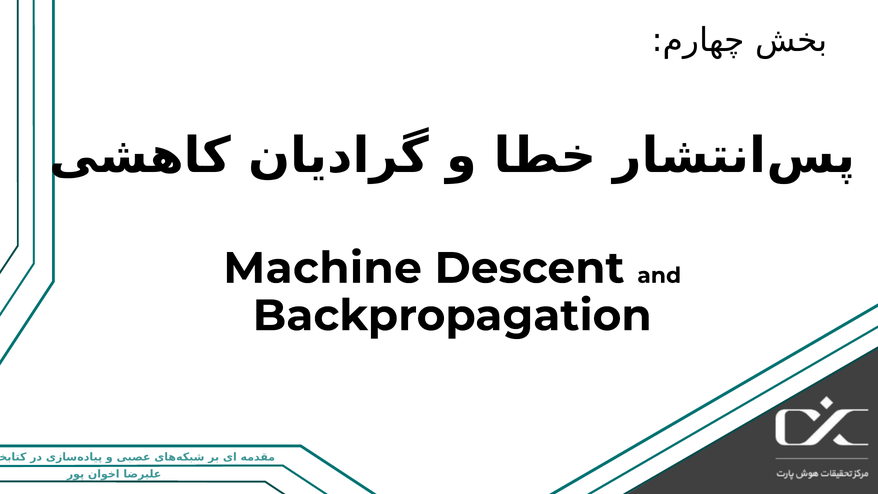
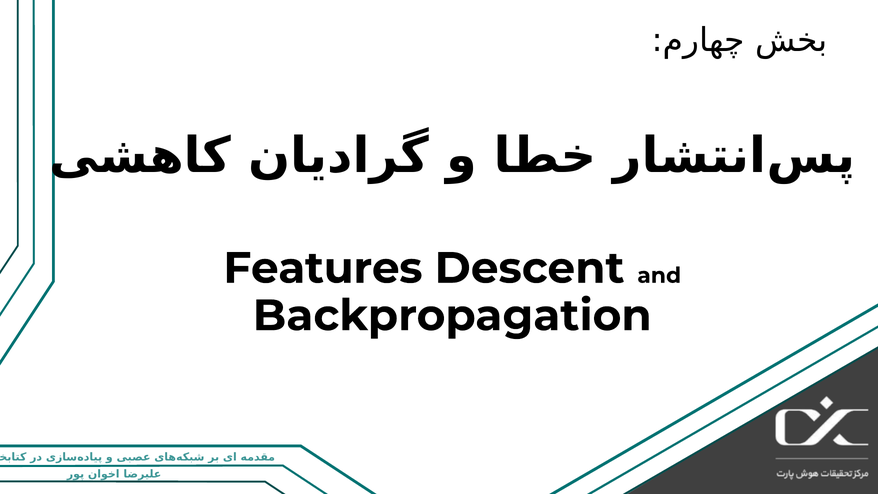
Machine: Machine -> Features (323, 268)
